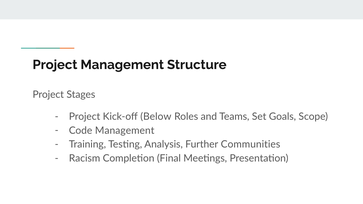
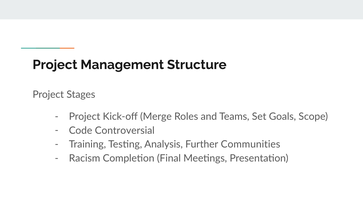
Below: Below -> Merge (156, 117)
Code Management: Management -> Controversial (125, 131)
